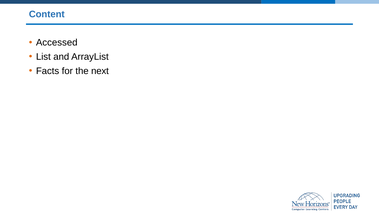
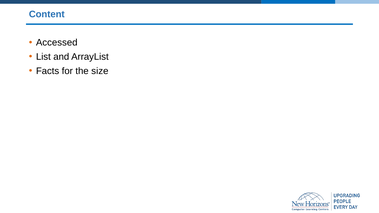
next: next -> size (100, 71)
